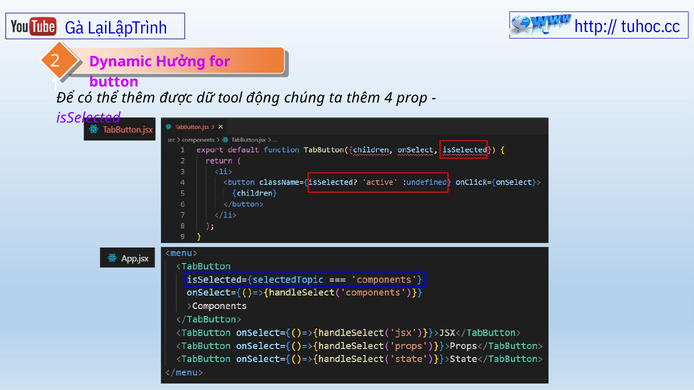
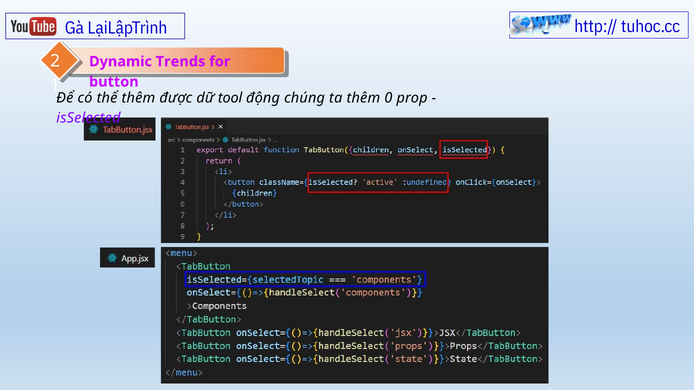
Hưởng: Hưởng -> Trends (181, 62)
4: 4 -> 0 (388, 98)
